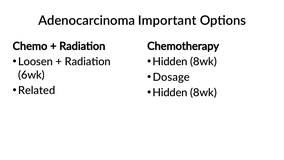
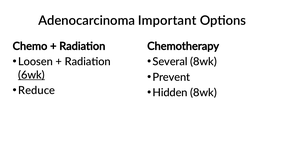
Hidden: Hidden -> Several (170, 62)
6wk underline: none -> present (31, 75)
Dosage: Dosage -> Prevent (171, 77)
Related: Related -> Reduce (37, 90)
